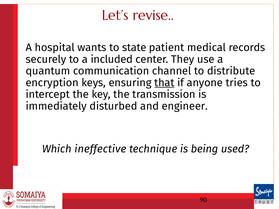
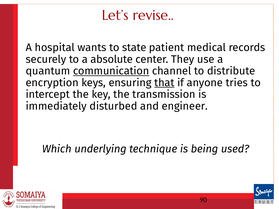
included: included -> absolute (112, 59)
communication underline: none -> present (111, 71)
ineffective: ineffective -> underlying (100, 149)
